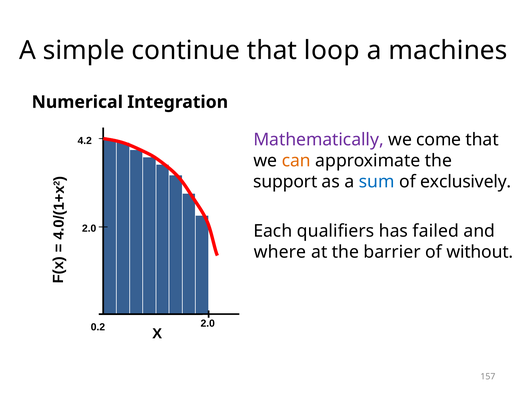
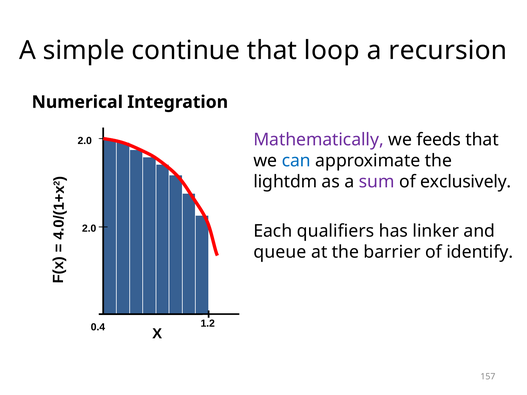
machines: machines -> recursion (448, 51)
come: come -> feeds (439, 140)
4.2: 4.2 -> 2.0 (85, 141)
can colour: orange -> blue (296, 161)
support: support -> lightdm (285, 182)
sum colour: blue -> purple (377, 182)
failed: failed -> linker (436, 231)
where: where -> queue (280, 252)
without: without -> identify (480, 252)
2.0: 2.0 -> 1.2 (208, 324)
0.2: 0.2 -> 0.4 (98, 327)
